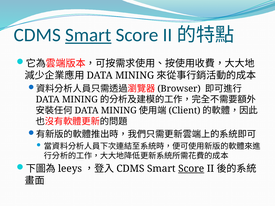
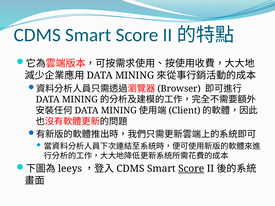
Smart underline: present -> none (88, 35)
